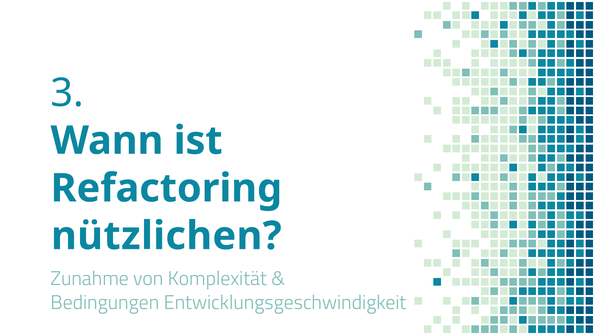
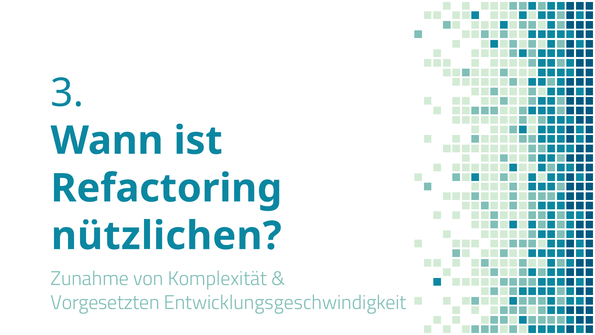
Bedingungen: Bedingungen -> Vorgesetzten (105, 302)
